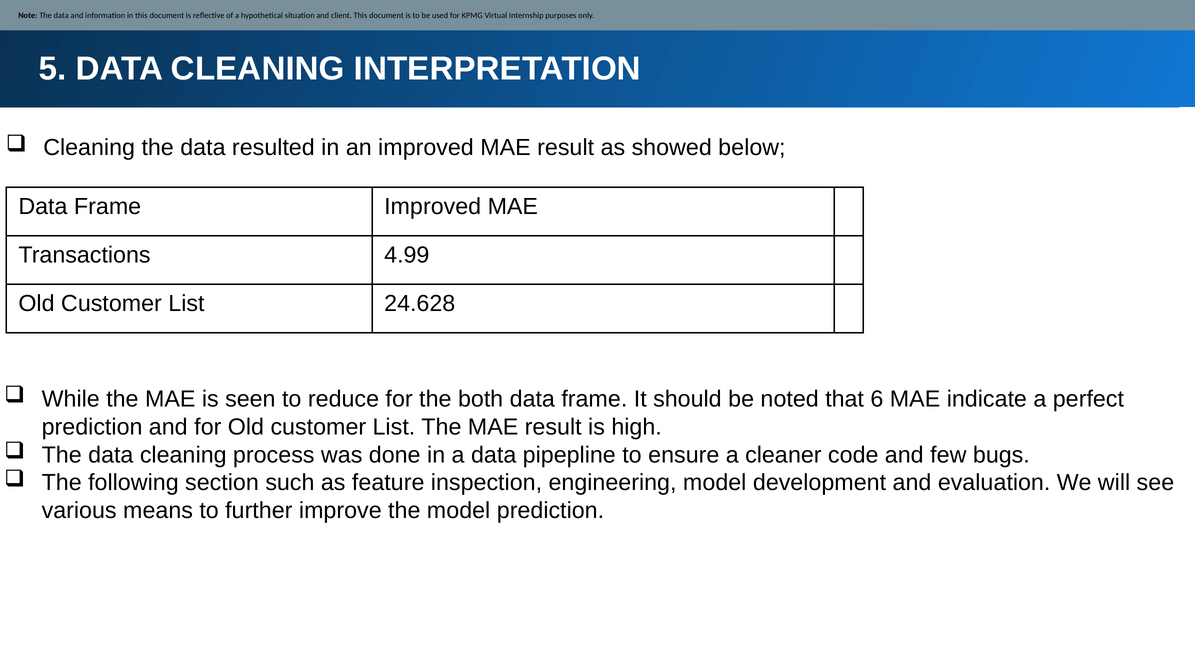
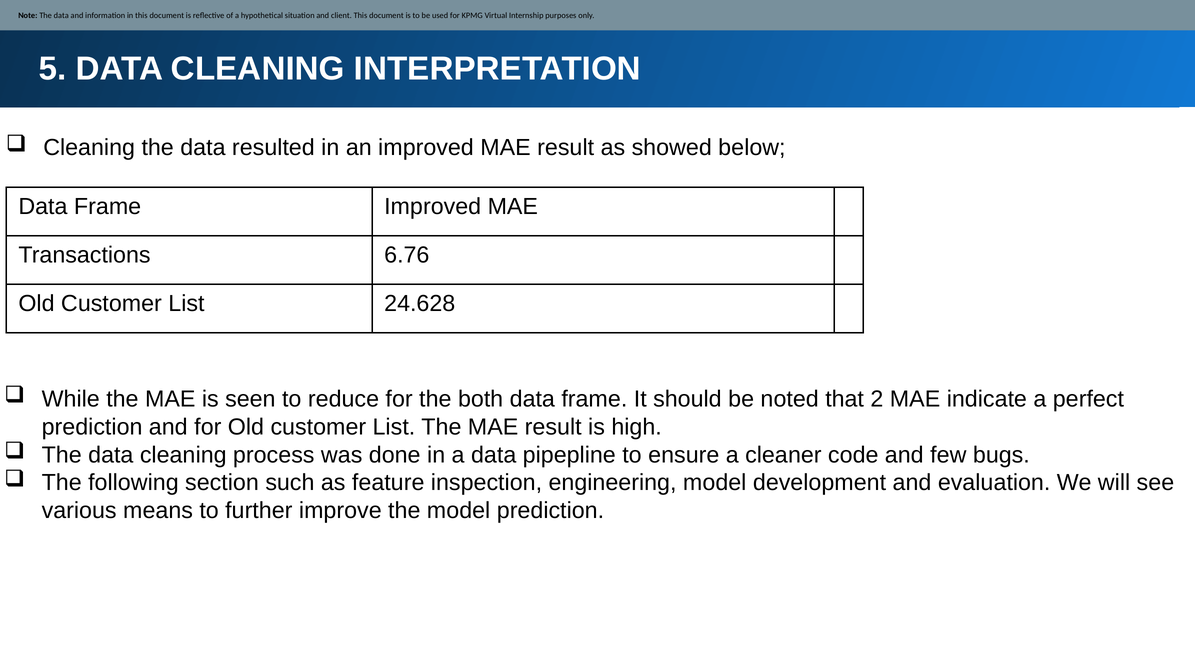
4.99: 4.99 -> 6.76 (407, 255)
6: 6 -> 2 (877, 399)
